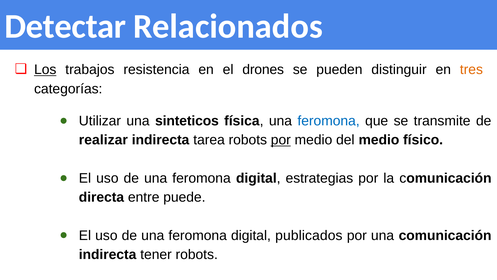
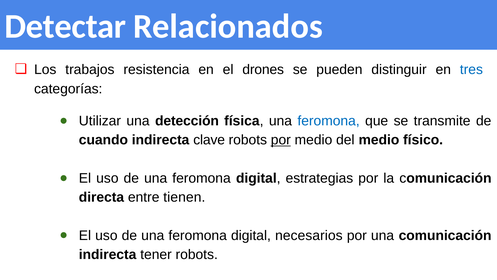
Los underline: present -> none (45, 70)
tres colour: orange -> blue (471, 70)
sinteticos: sinteticos -> detección (187, 121)
realizar: realizar -> cuando (103, 140)
tarea: tarea -> clave (209, 140)
puede: puede -> tienen (184, 197)
publicados: publicados -> necesarios (309, 235)
